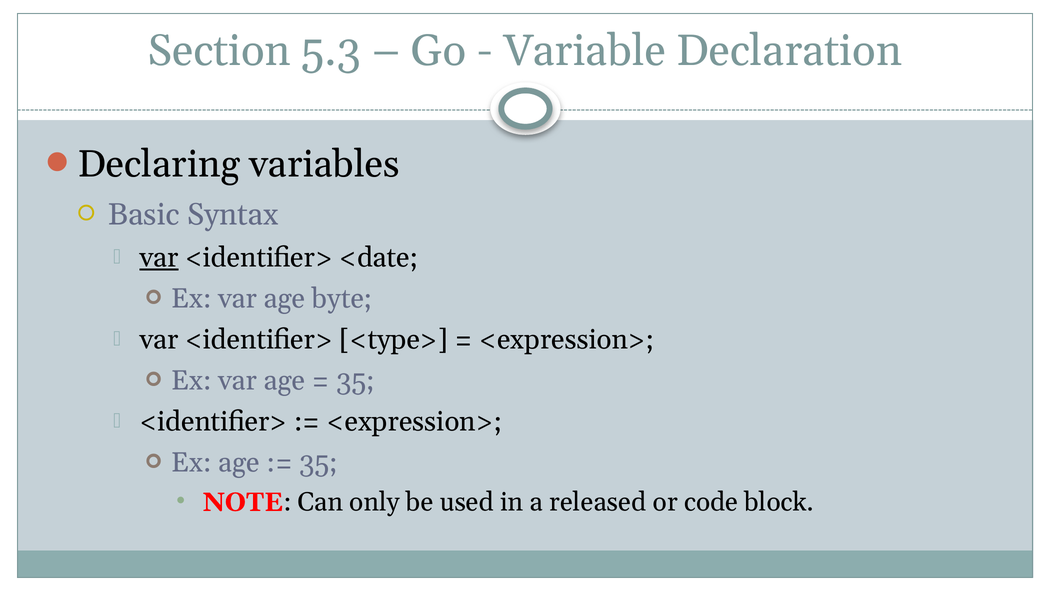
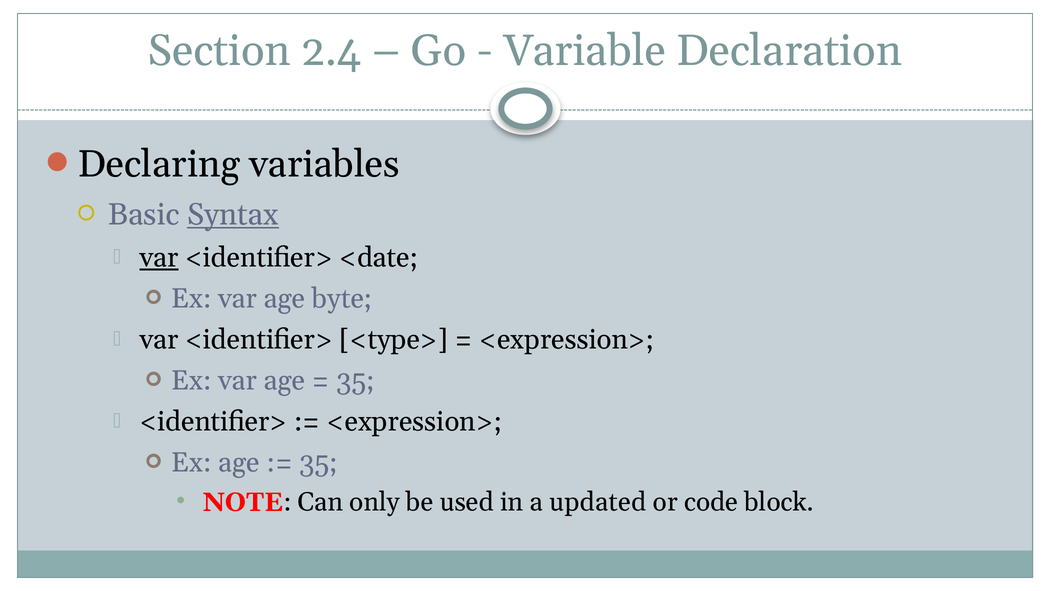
5.3: 5.3 -> 2.4 (331, 51)
Syntax underline: none -> present (233, 215)
released: released -> updated (598, 502)
